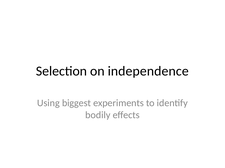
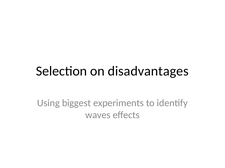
independence: independence -> disadvantages (148, 71)
bodily: bodily -> waves (98, 115)
